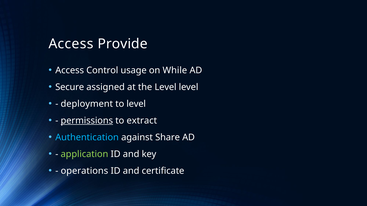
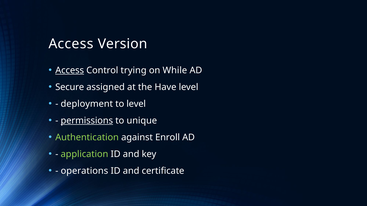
Provide: Provide -> Version (123, 44)
Access underline: none -> present (70, 71)
usage: usage -> trying (134, 71)
the Level: Level -> Have (165, 87)
extract: extract -> unique (142, 121)
Authentication colour: light blue -> light green (87, 138)
Share: Share -> Enroll (168, 138)
